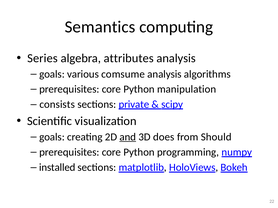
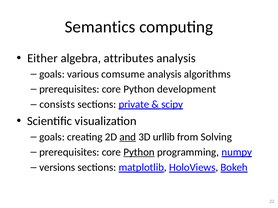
Series: Series -> Either (42, 58)
manipulation: manipulation -> development (187, 89)
does: does -> urllib (164, 137)
Should: Should -> Solving (216, 137)
Python underline: none -> present (139, 152)
installed: installed -> versions (57, 168)
